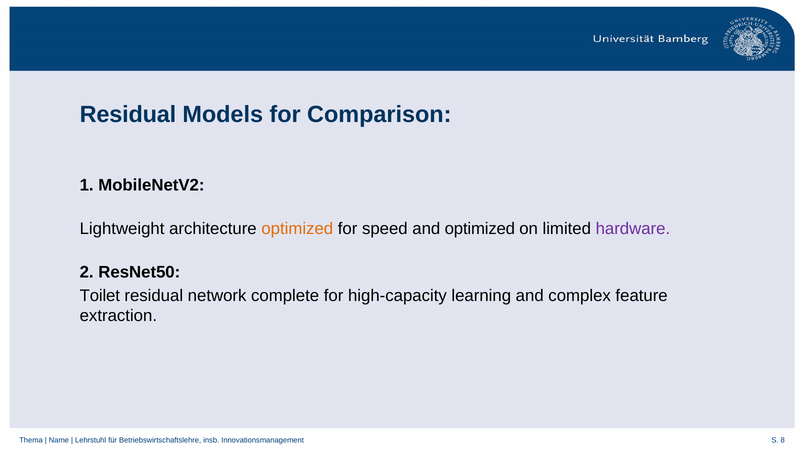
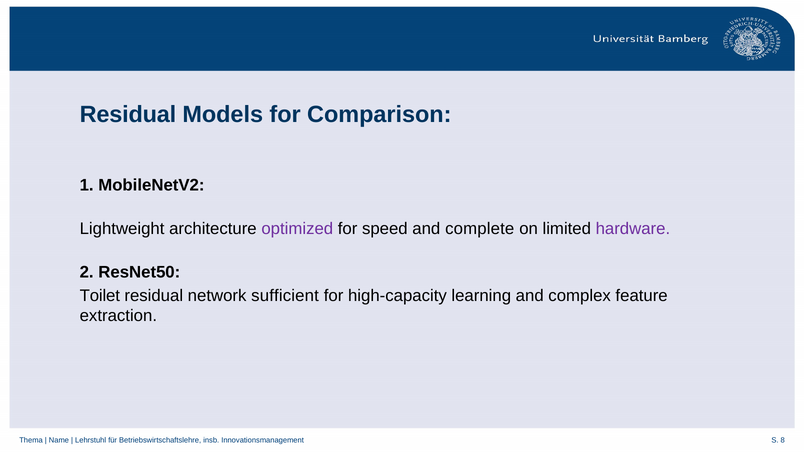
optimized colour: orange -> purple (297, 229)
and optimized: optimized -> complete (480, 229)
complete: complete -> sufficient (285, 296)
